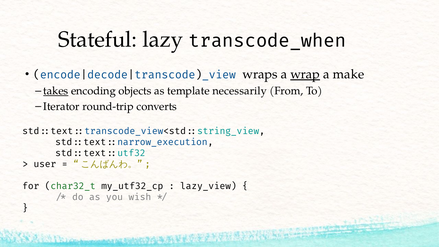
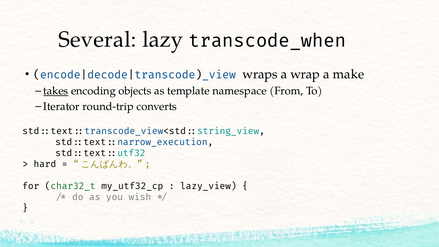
Stateful: Stateful -> Several (97, 40)
wrap underline: present -> none (305, 74)
necessarily: necessarily -> namespace (240, 91)
user: user -> hard (45, 164)
